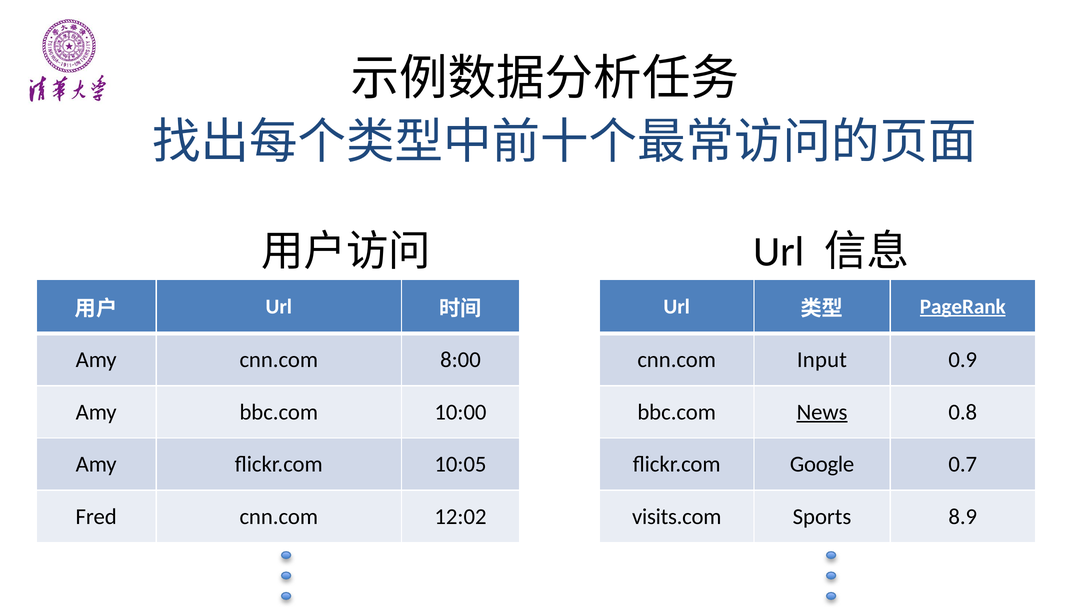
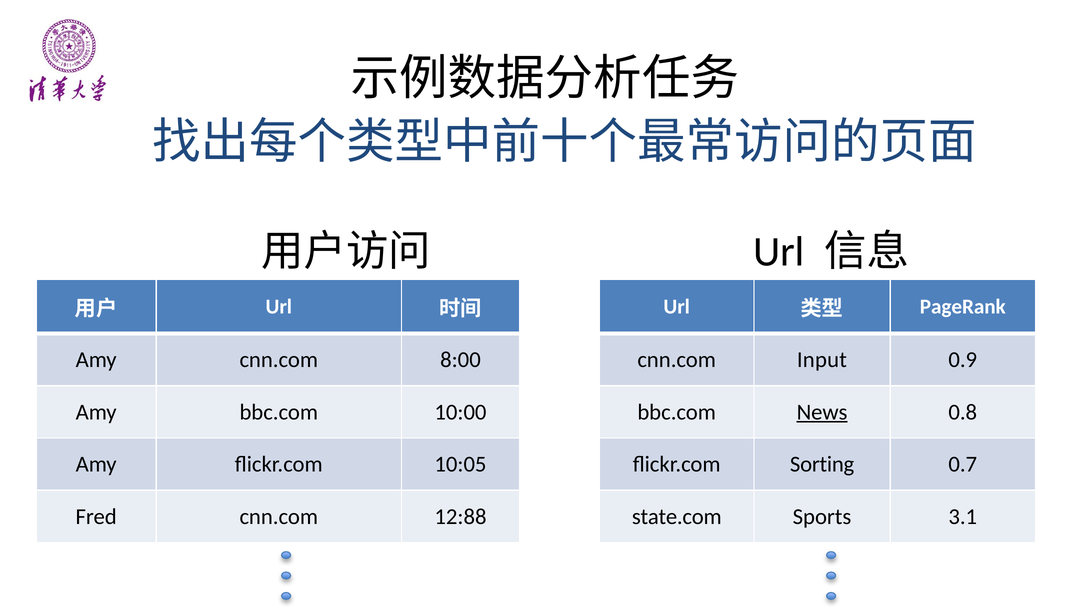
PageRank underline: present -> none (963, 307)
Google: Google -> Sorting (822, 465)
12:02: 12:02 -> 12:88 (460, 517)
visits.com: visits.com -> state.com (677, 517)
8.9: 8.9 -> 3.1 (963, 517)
